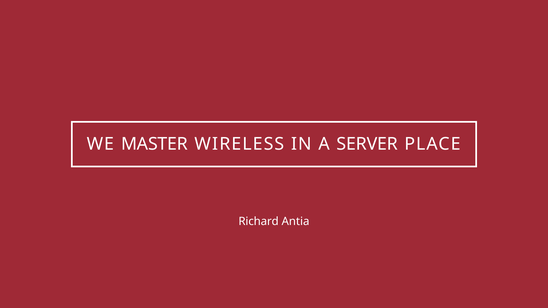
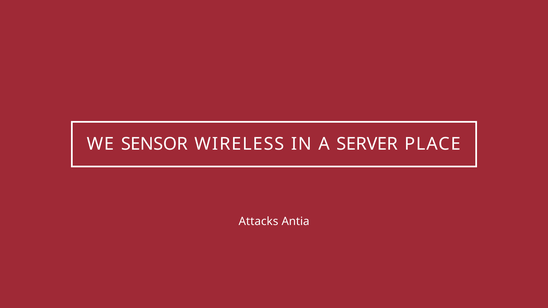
MASTER: MASTER -> SENSOR (154, 144)
Richard: Richard -> Attacks (258, 221)
